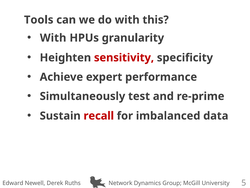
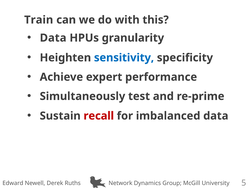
Tools: Tools -> Train (39, 20)
With: With -> Data (53, 38)
sensitivity colour: red -> blue (124, 58)
